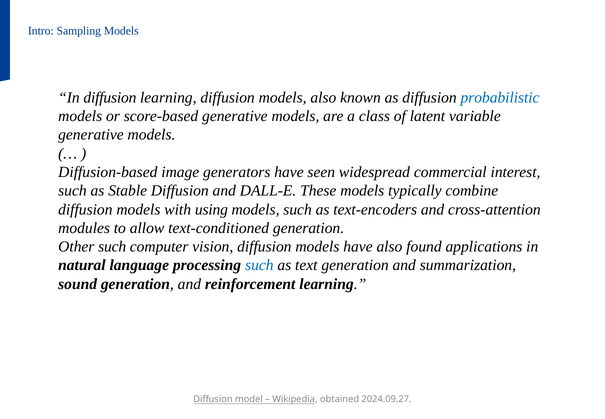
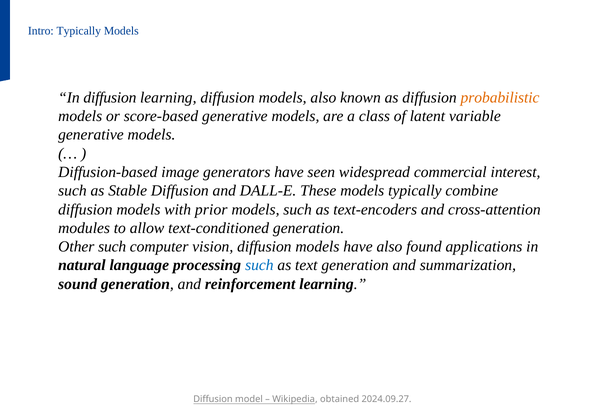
Intro Sampling: Sampling -> Typically (79, 31)
probabilistic colour: blue -> orange (500, 98)
using: using -> prior (211, 209)
